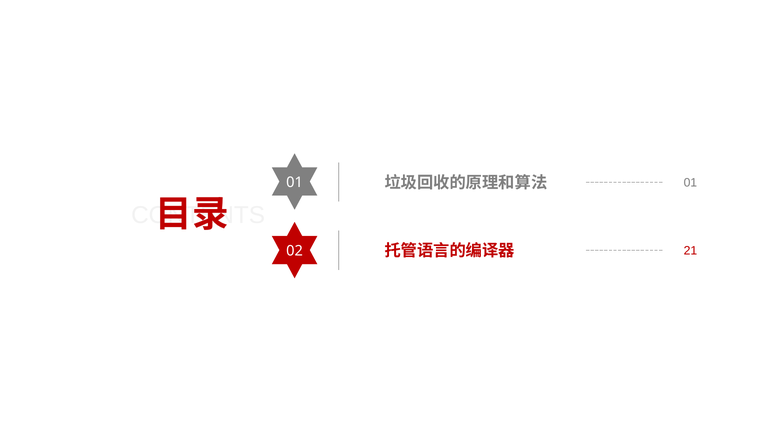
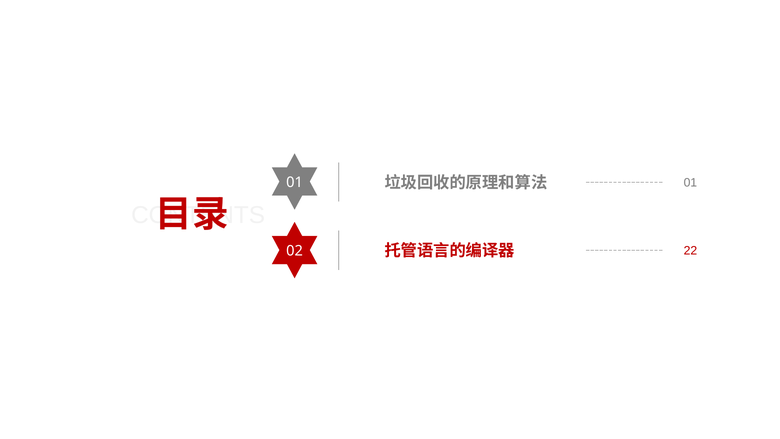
21: 21 -> 22 (690, 251)
